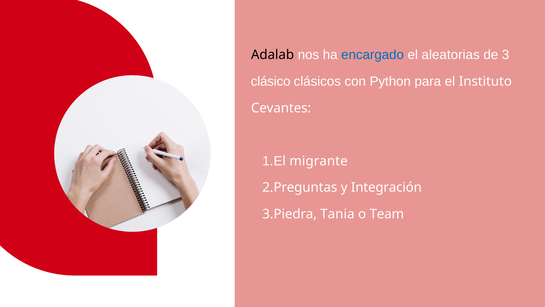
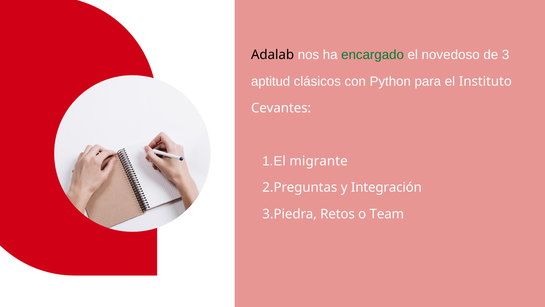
encargado colour: blue -> green (373, 55)
aleatorias: aleatorias -> novedoso (451, 55)
clásico: clásico -> aptitud (271, 81)
Tania: Tania -> Retos (338, 214)
